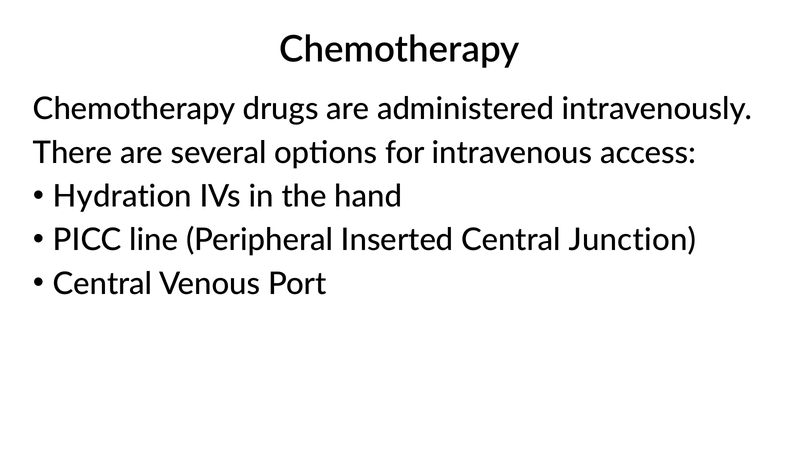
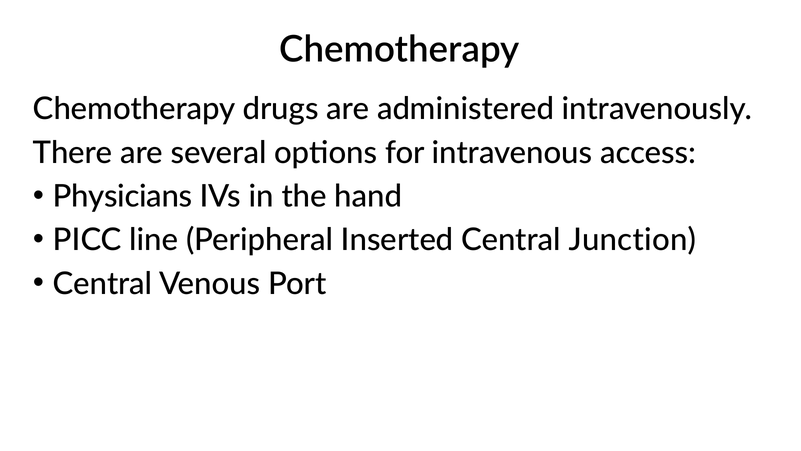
Hydration: Hydration -> Physicians (123, 196)
